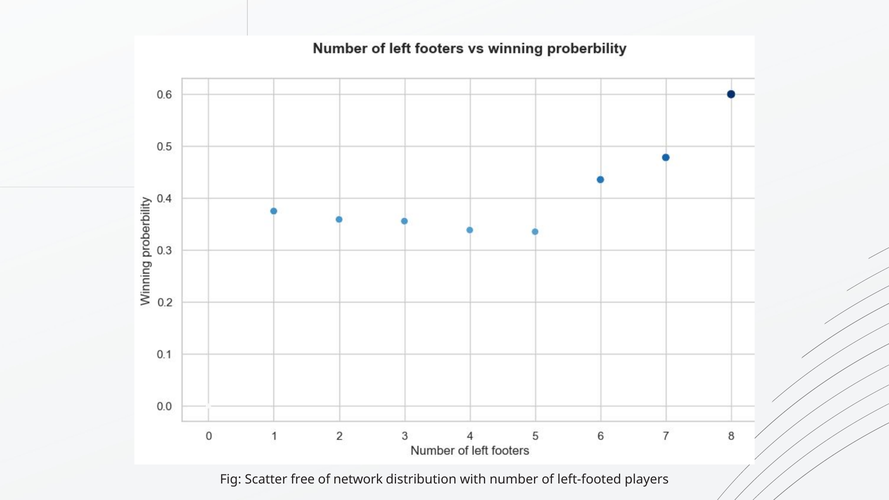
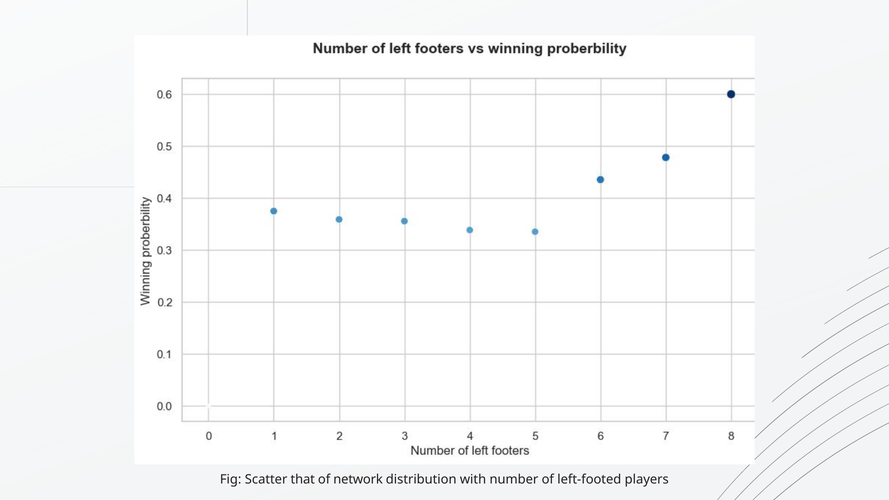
free: free -> that (303, 479)
